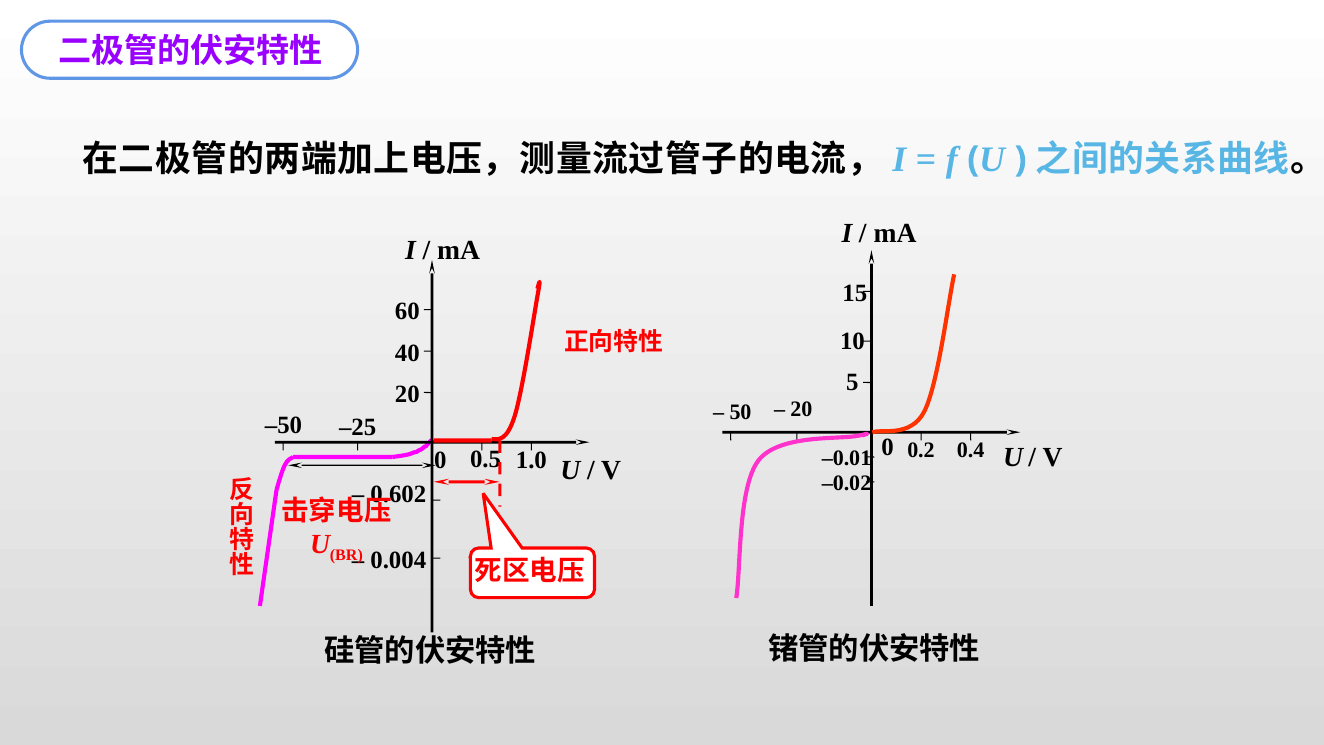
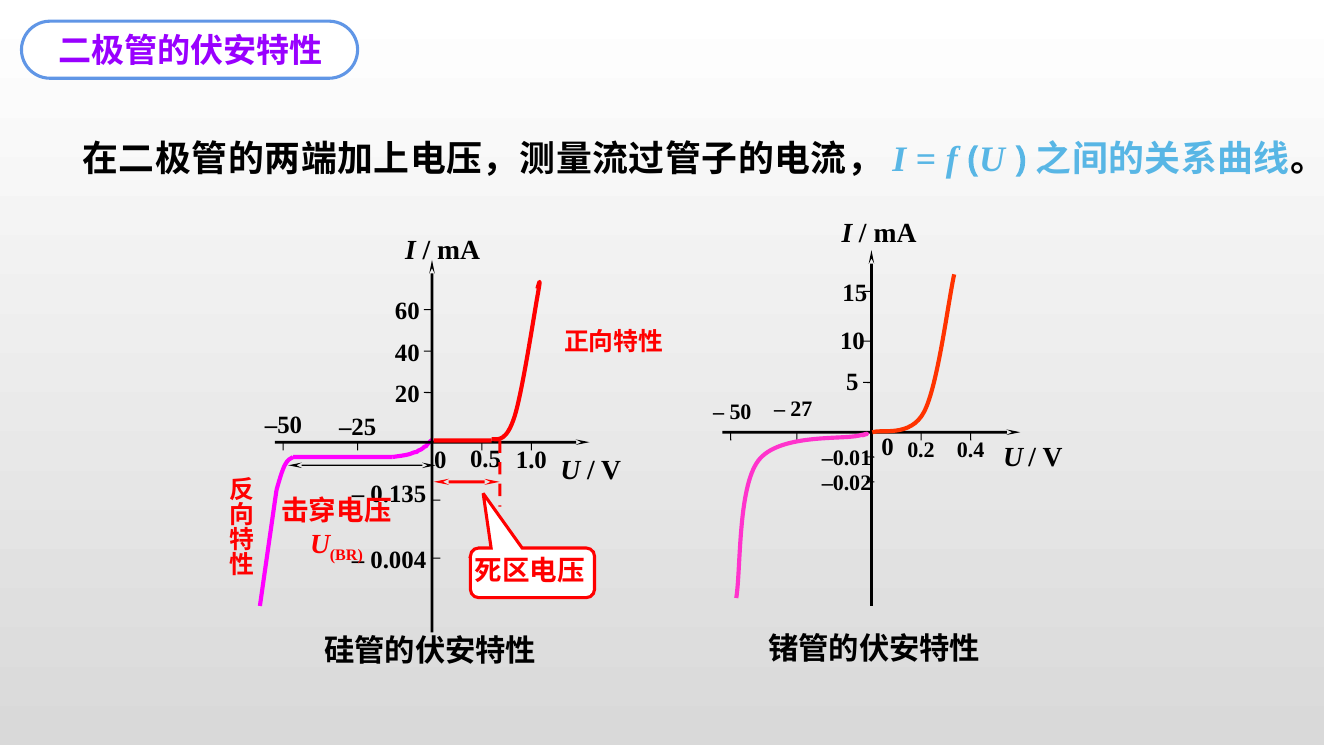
20: 20 -> 27 (801, 409)
0.602: 0.602 -> 0.135 (398, 495)
